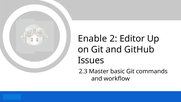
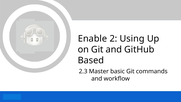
Editor: Editor -> Using (132, 39)
Issues: Issues -> Based (91, 60)
